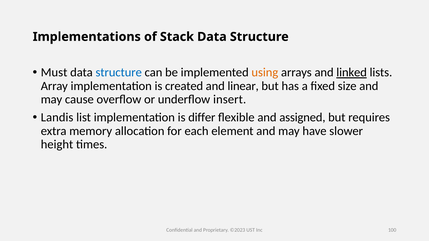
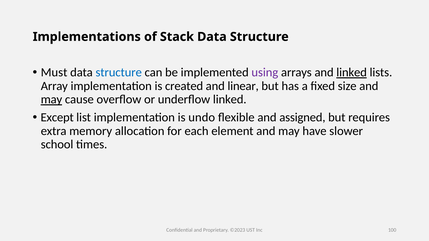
using colour: orange -> purple (265, 73)
may underline: none -> present (51, 100)
underflow insert: insert -> linked (230, 100)
Landis: Landis -> Except (57, 118)
differ: differ -> undo (202, 118)
height: height -> school (57, 145)
